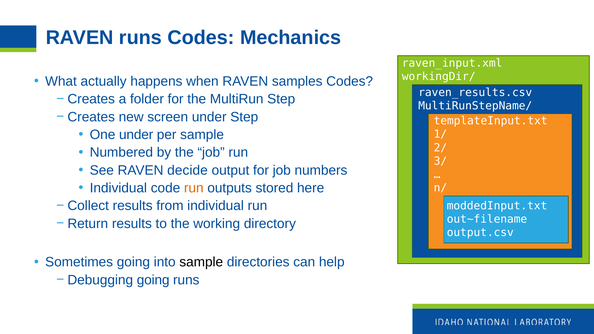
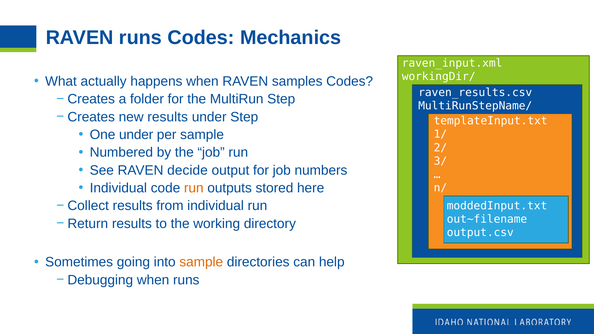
new screen: screen -> results (168, 117)
sample colour: black -> orange (201, 262)
going: going -> when (153, 280)
